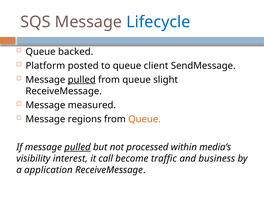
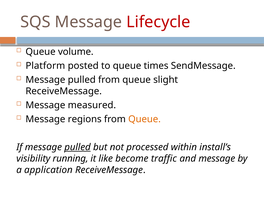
Lifecycle colour: blue -> red (158, 22)
backed: backed -> volume (76, 52)
client: client -> times (156, 66)
pulled underline: present -> none (82, 80)
media’s: media’s -> install’s (215, 147)
interest: interest -> running (70, 159)
call: call -> like (106, 159)
and business: business -> message (217, 159)
